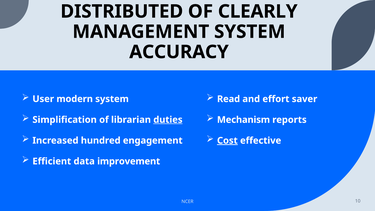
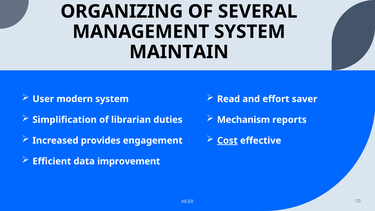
DISTRIBUTED: DISTRIBUTED -> ORGANIZING (122, 11)
CLEARLY: CLEARLY -> SEVERAL (258, 11)
ACCURACY: ACCURACY -> MAINTAIN (179, 52)
duties underline: present -> none (168, 120)
hundred: hundred -> provides (101, 140)
